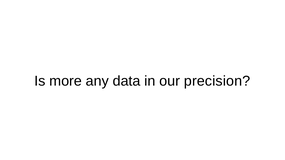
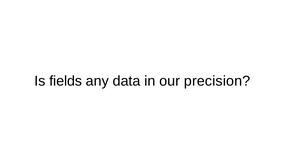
more: more -> fields (66, 81)
